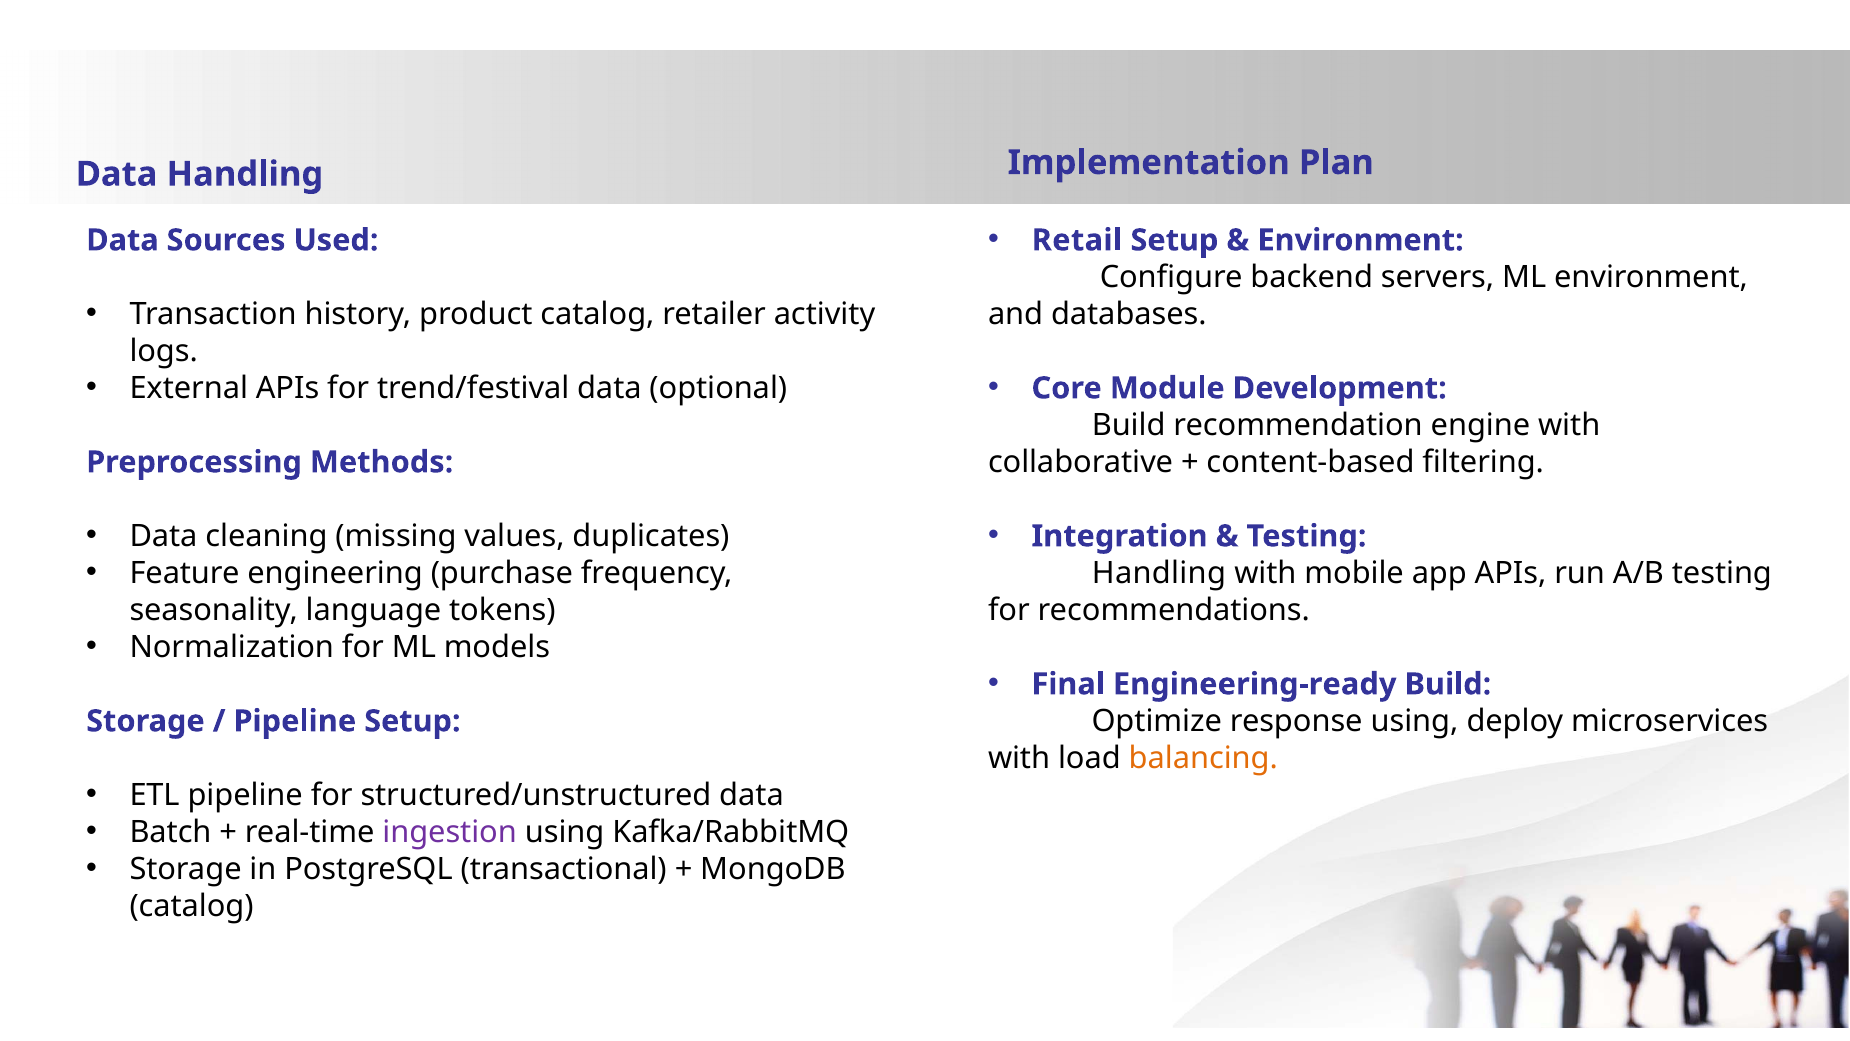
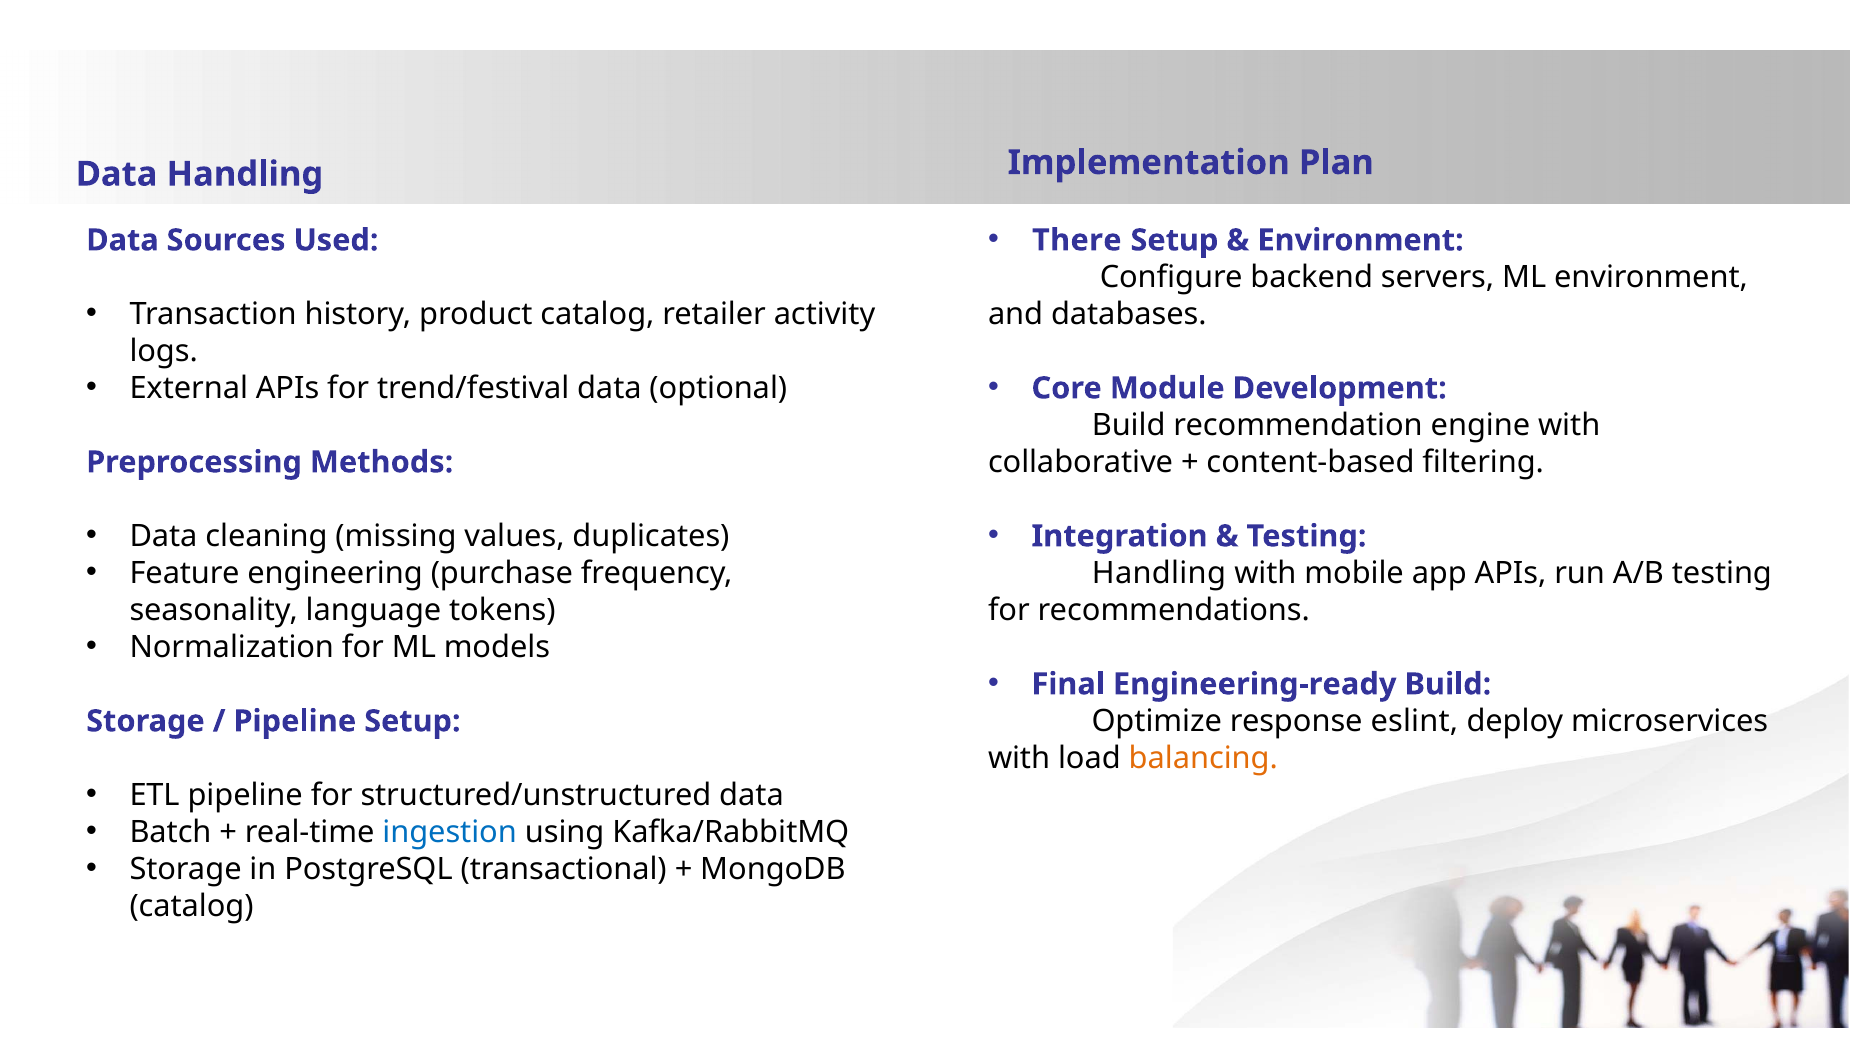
Retail: Retail -> There (1077, 240)
response using: using -> eslint (1414, 721)
ingestion colour: purple -> blue (450, 832)
